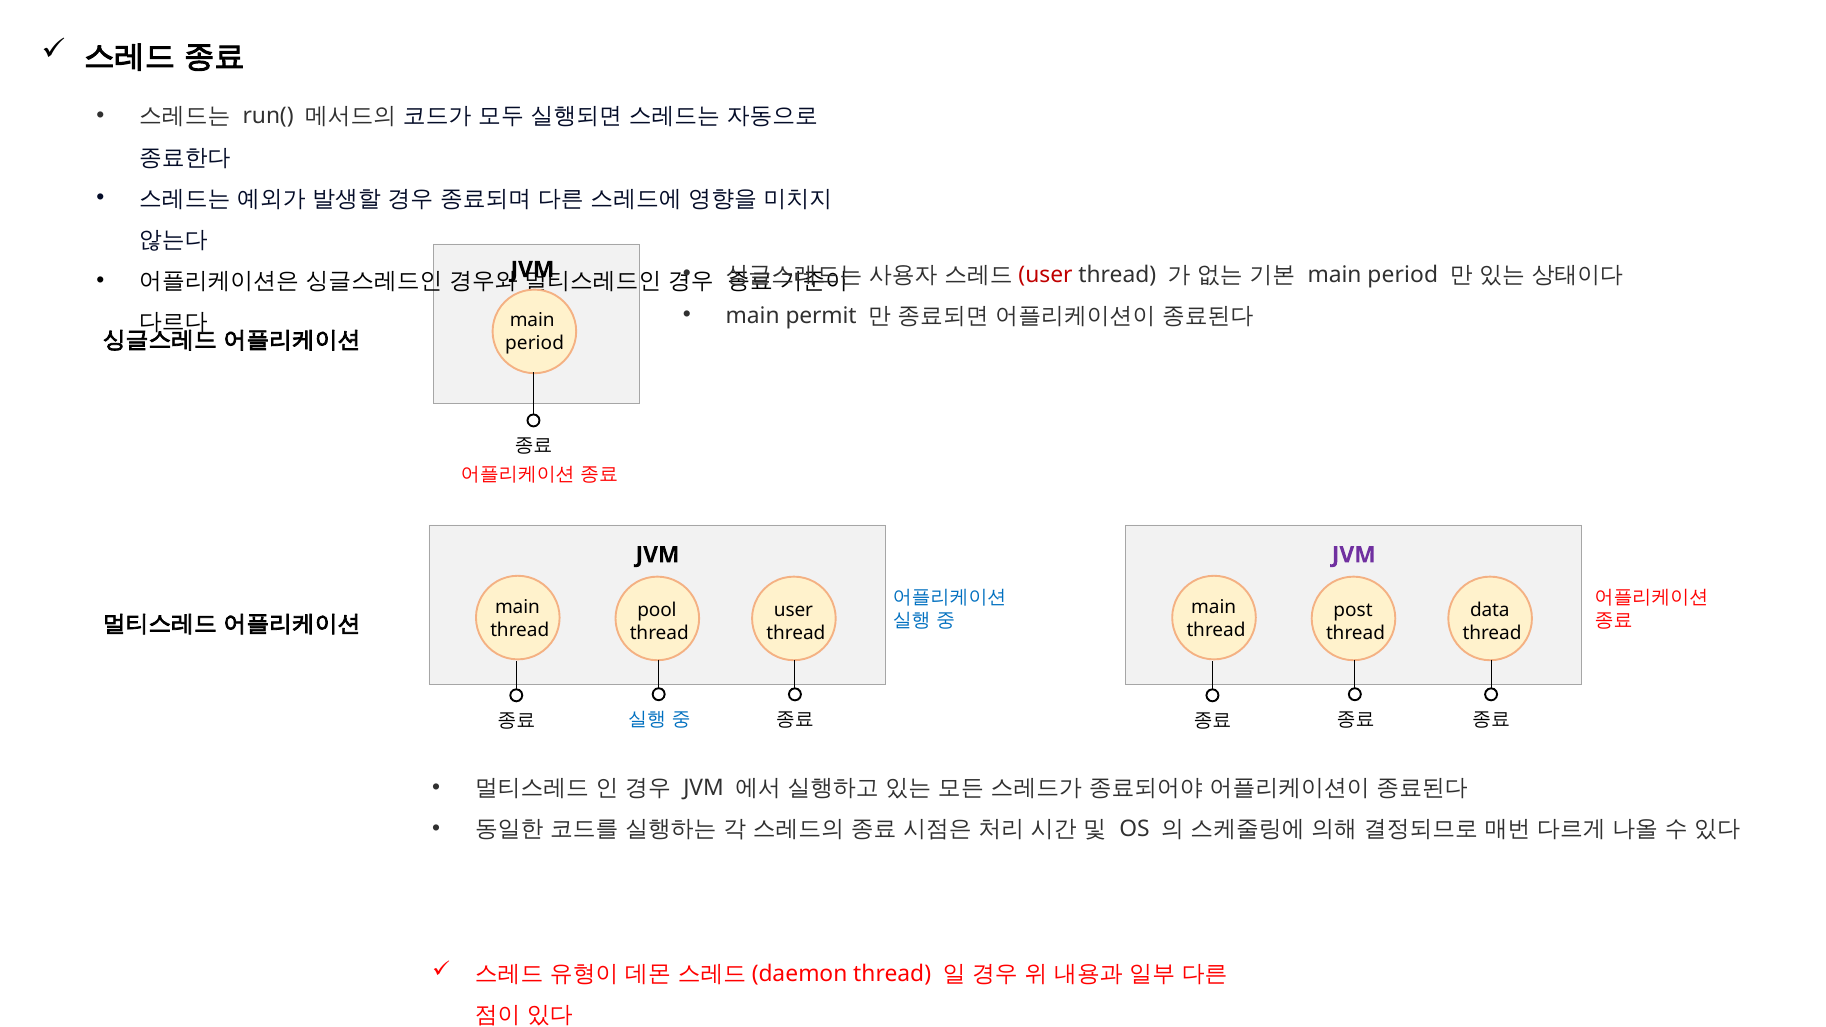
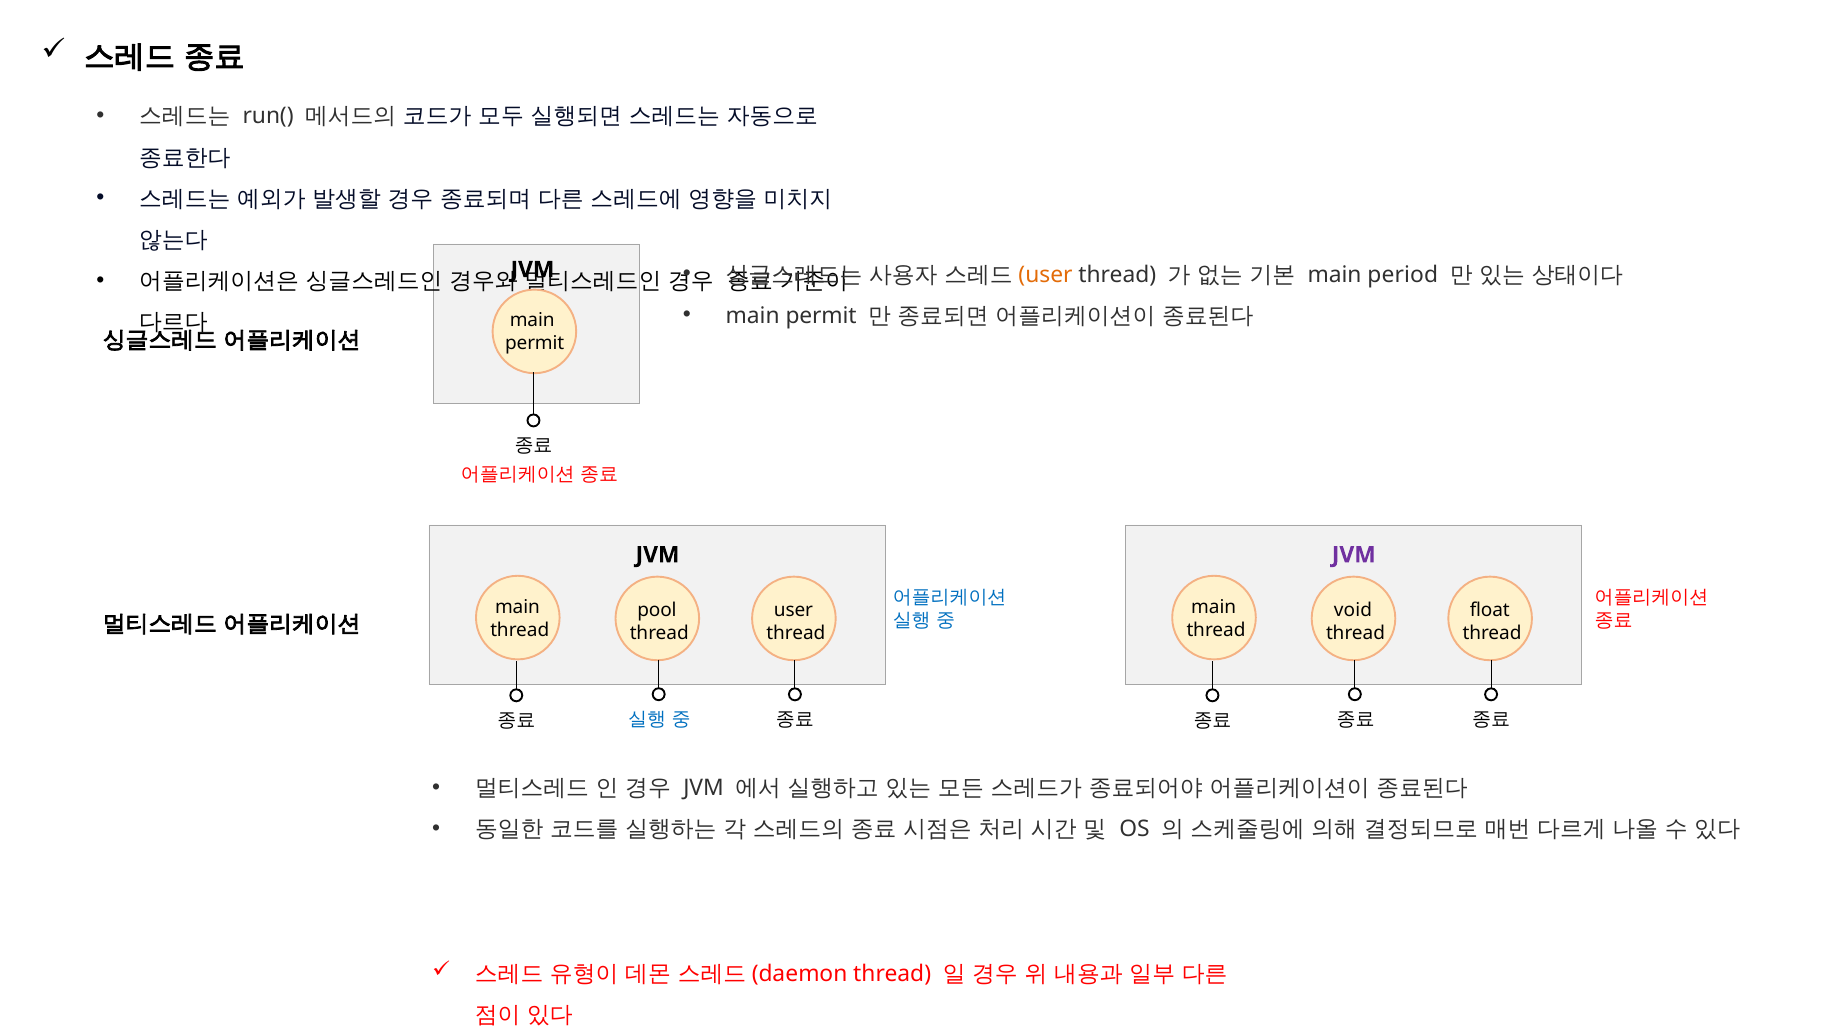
user colour: red -> orange (1045, 275)
period: period -> permit (535, 343)
post: post -> void (1353, 610)
data: data -> float (1490, 610)
